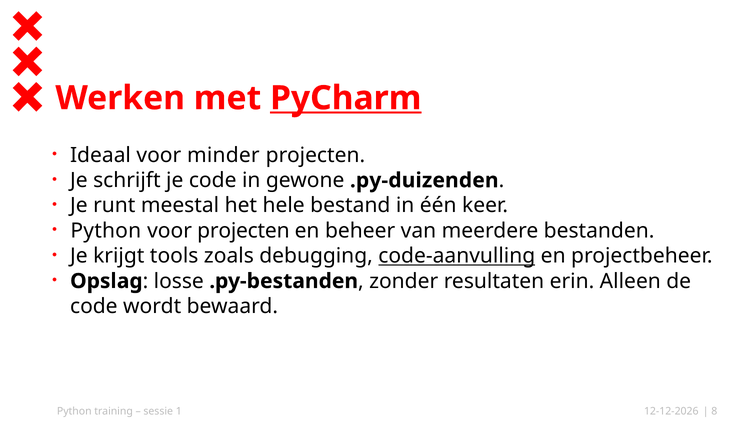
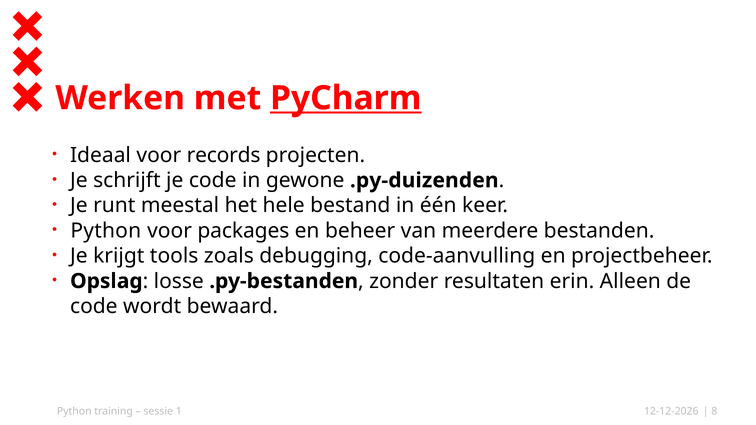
minder: minder -> records (224, 155)
voor projecten: projecten -> packages (243, 231)
code-aanvulling underline: present -> none (457, 256)
